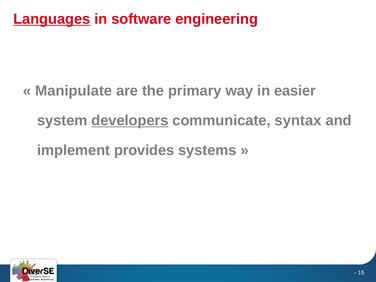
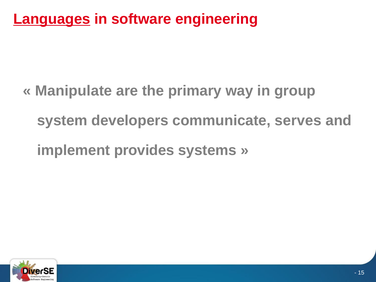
easier: easier -> group (295, 91)
developers underline: present -> none (130, 121)
syntax: syntax -> serves (298, 121)
